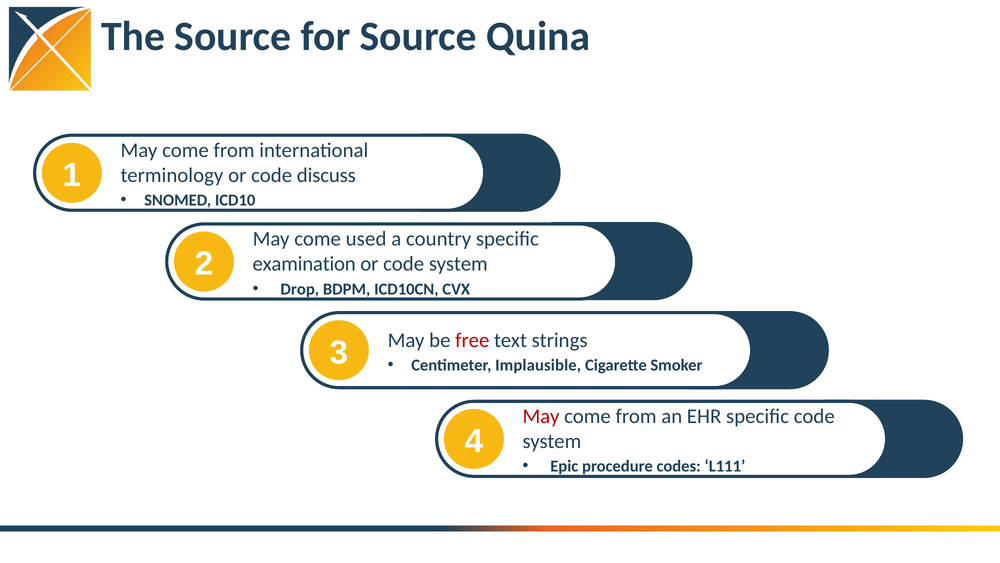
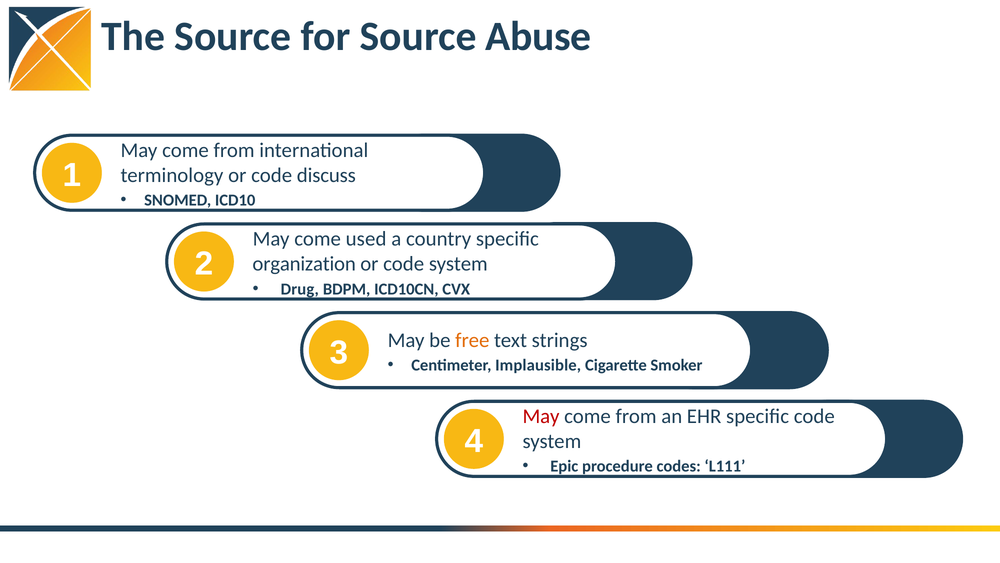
Quina: Quina -> Abuse (538, 36)
examination: examination -> organization (304, 264)
Drop: Drop -> Drug (300, 289)
free colour: red -> orange (472, 340)
